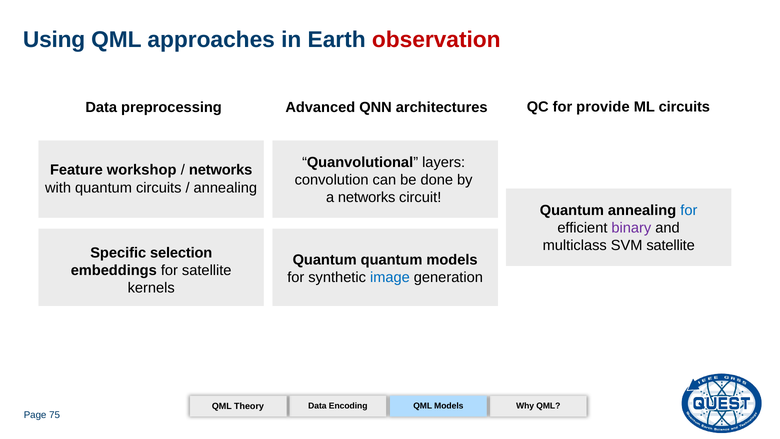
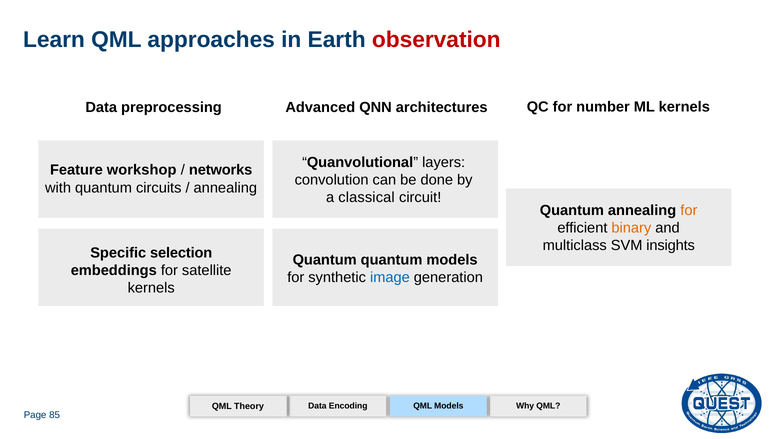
Using: Using -> Learn (54, 40)
provide: provide -> number (603, 107)
ML circuits: circuits -> kernels (684, 107)
a networks: networks -> classical (367, 197)
for colour: blue -> orange (689, 210)
binary colour: purple -> orange (631, 228)
SVM satellite: satellite -> insights (671, 246)
75: 75 -> 85 (55, 415)
